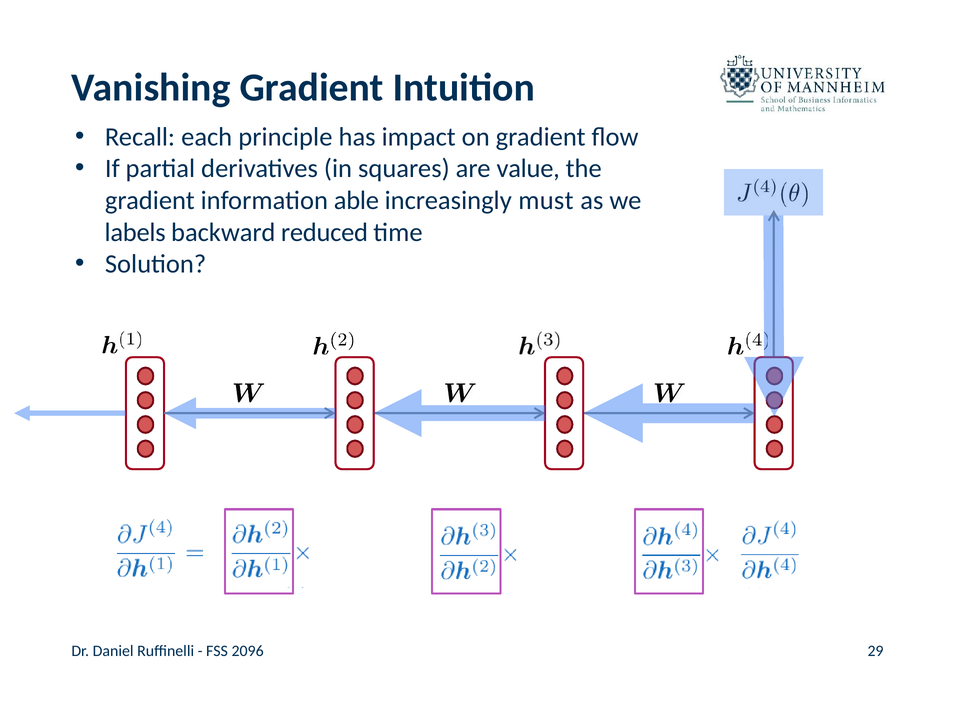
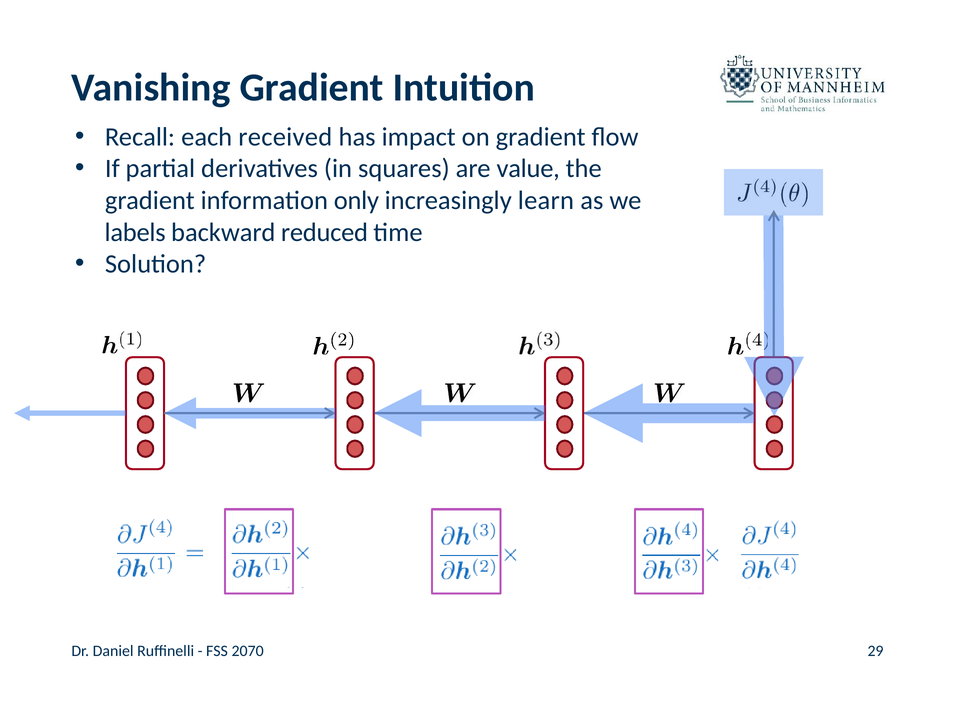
principle: principle -> received (285, 137)
able: able -> only (356, 201)
must: must -> learn (546, 201)
2096: 2096 -> 2070 (248, 651)
